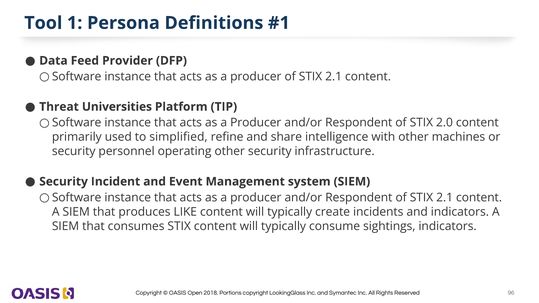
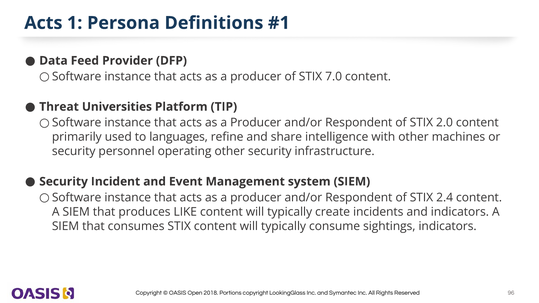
Tool: Tool -> Acts (43, 23)
producer of STIX 2.1: 2.1 -> 7.0 (334, 77)
simplified: simplified -> languages (179, 137)
Respondent of STIX 2.1: 2.1 -> 2.4 (445, 198)
